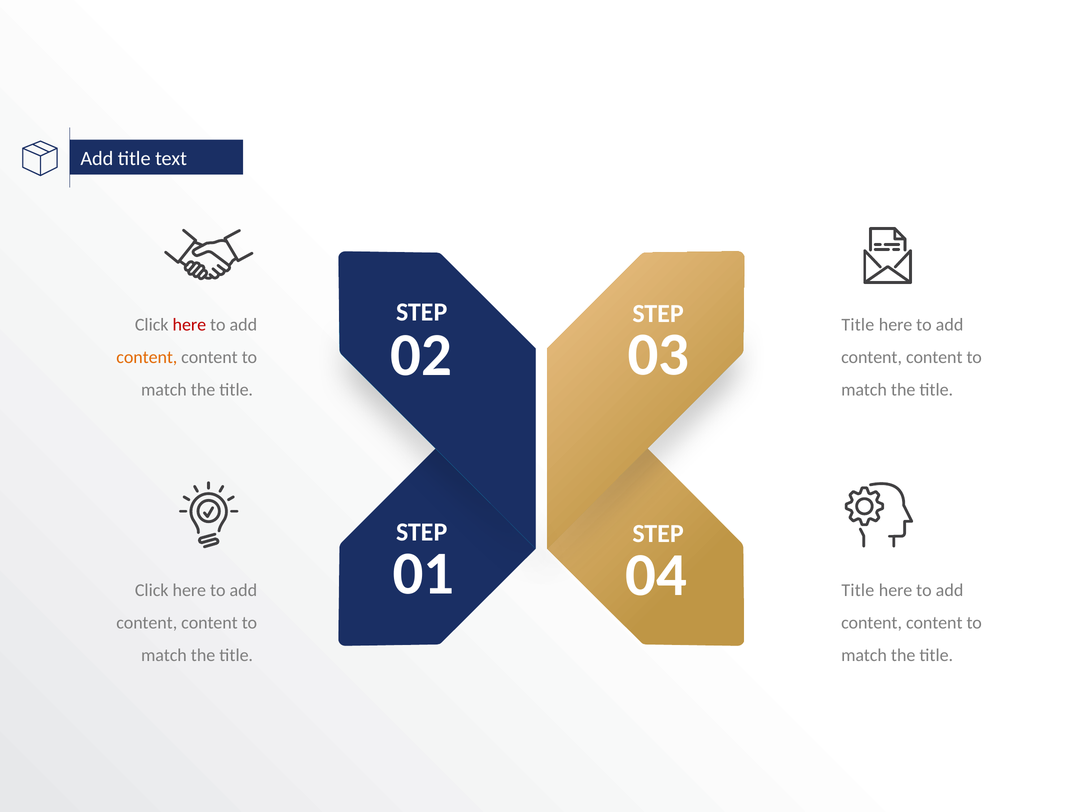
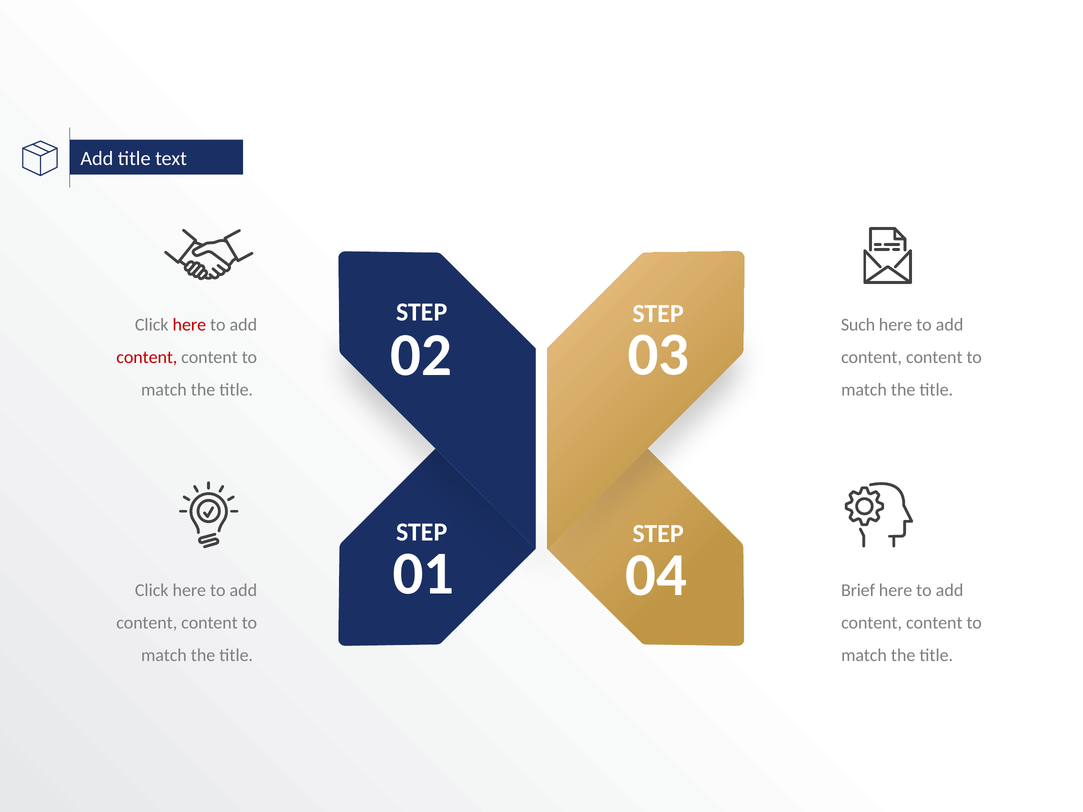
Title: Title -> Such (858, 325)
content colour: orange -> red (147, 357)
Title: Title -> Brief (858, 591)
